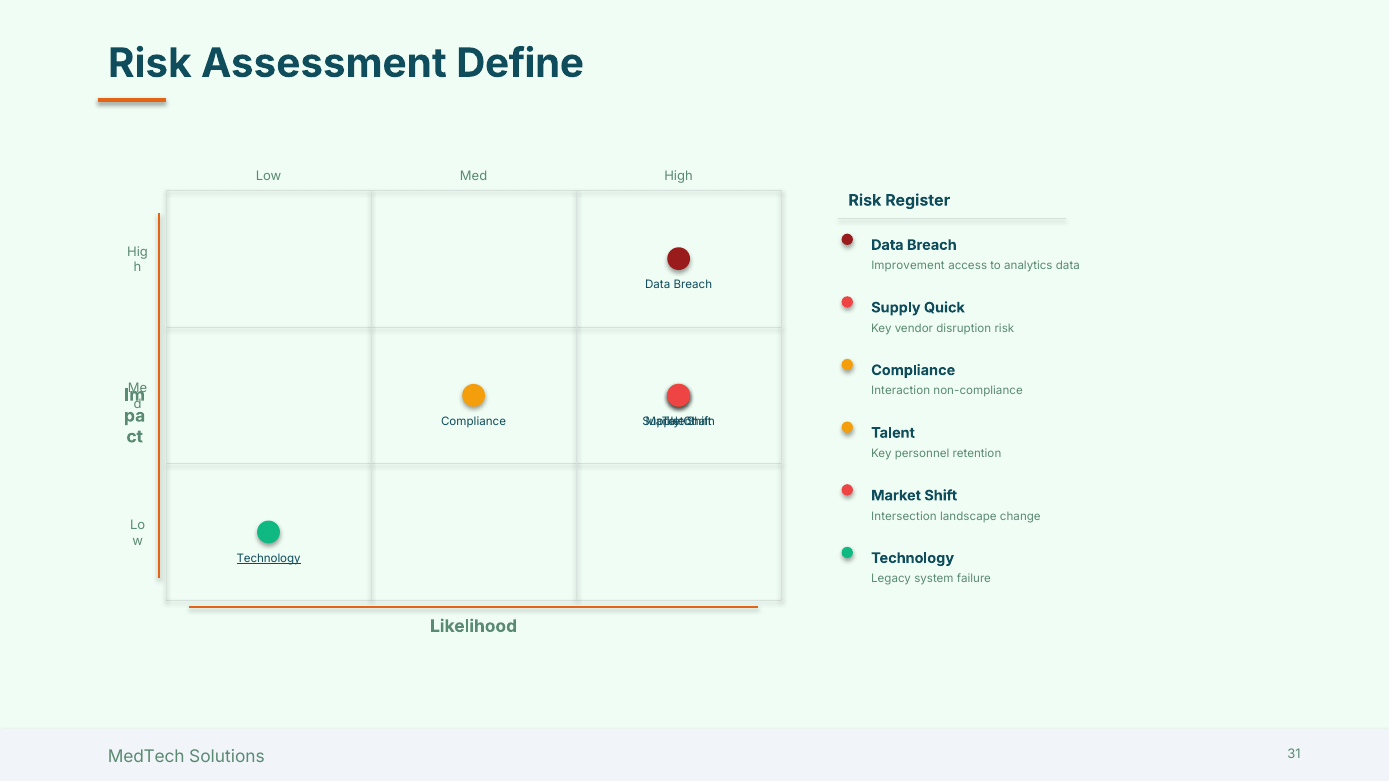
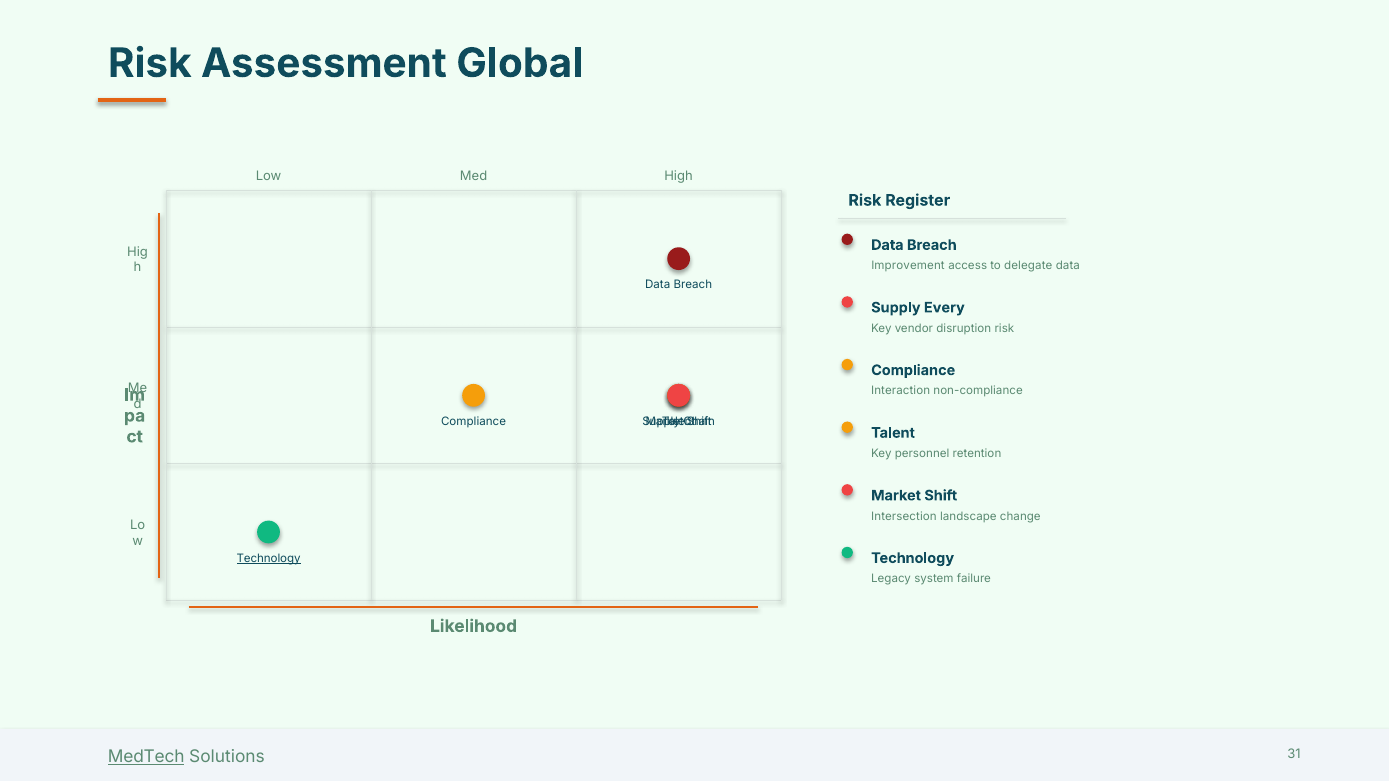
Define: Define -> Global (520, 63)
analytics: analytics -> delegate (1028, 266)
Quick: Quick -> Every (944, 308)
MedTech underline: none -> present (146, 757)
